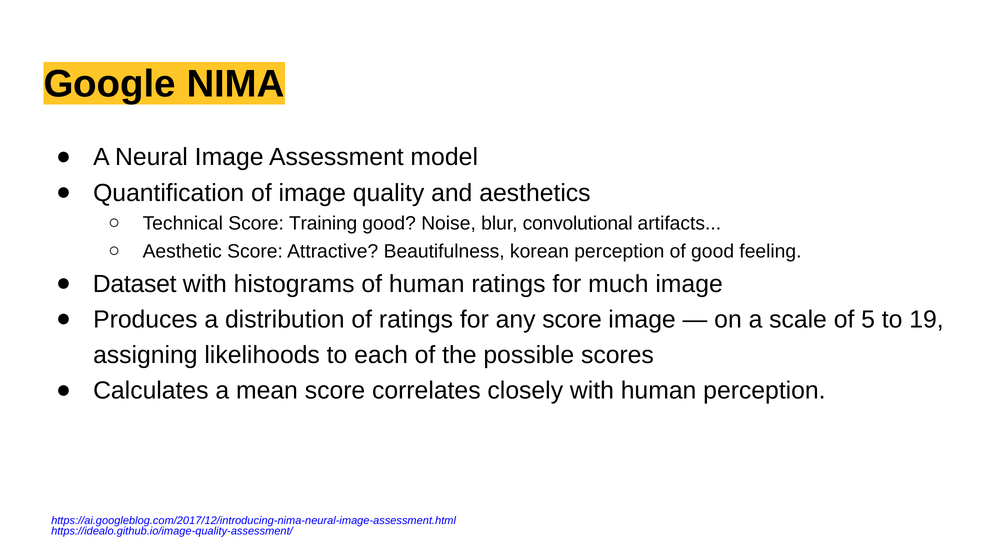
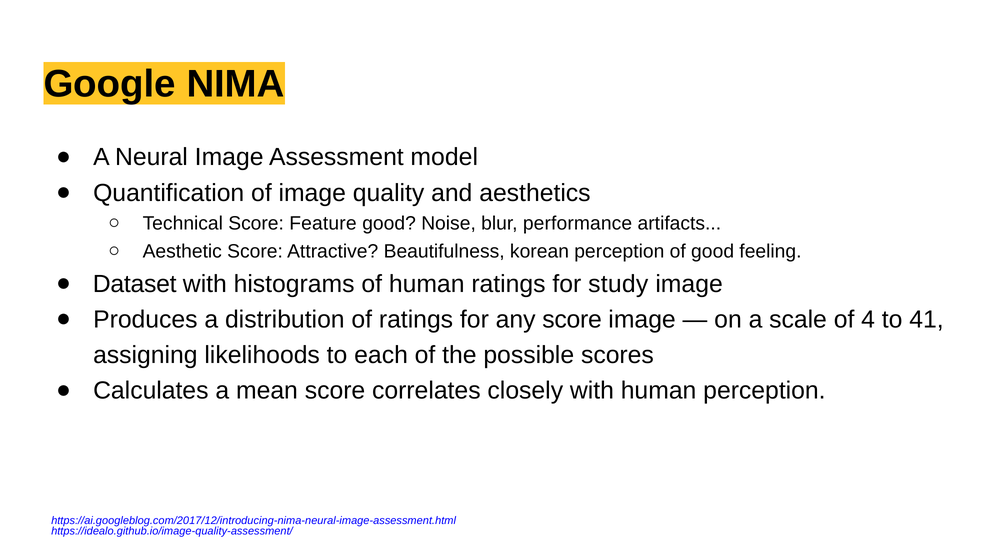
Training: Training -> Feature (323, 223)
convolutional: convolutional -> performance (578, 223)
much: much -> study (618, 284)
5: 5 -> 4 (868, 319)
19: 19 -> 41 (927, 319)
